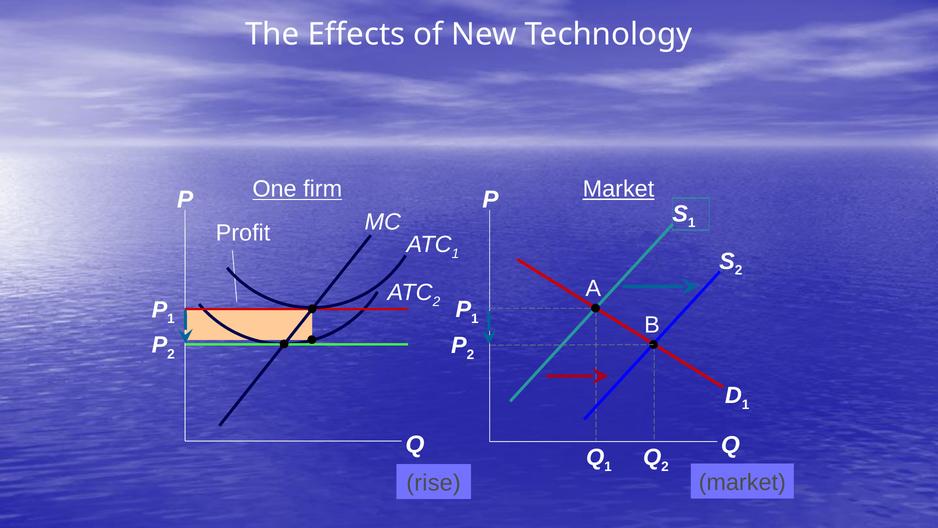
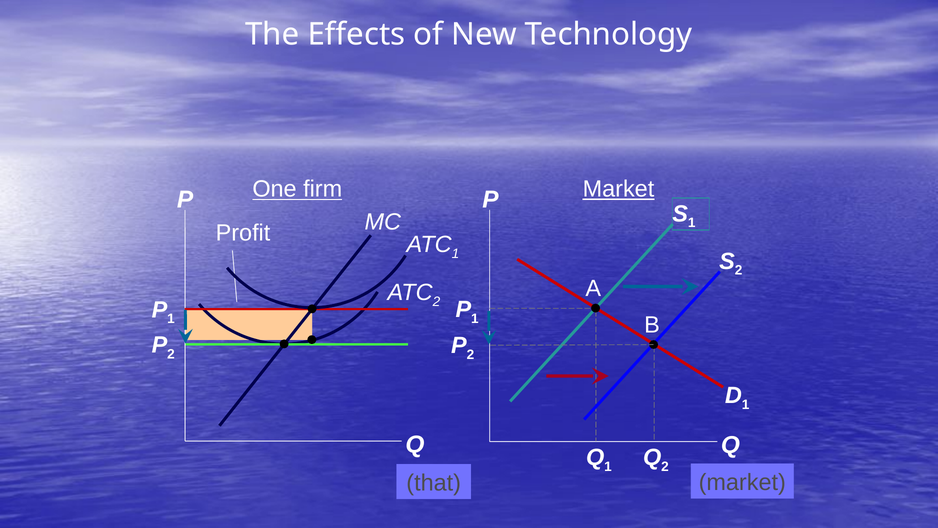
rise: rise -> that (434, 483)
